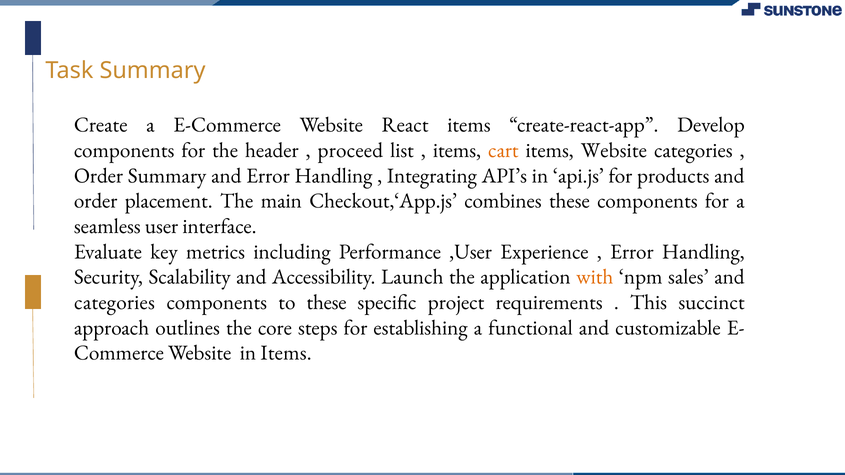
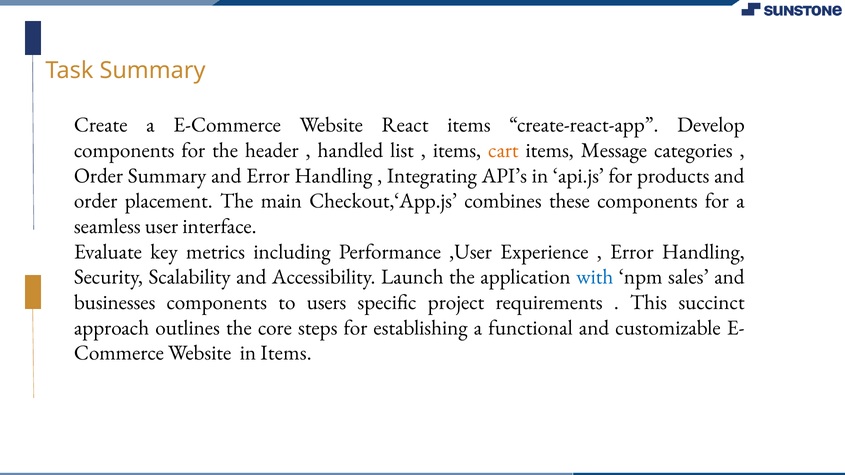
proceed: proceed -> handled (350, 150)
items Website: Website -> Message (614, 150)
with colour: orange -> blue (595, 277)
categories: categories -> businesses (115, 303)
to these: these -> users (327, 303)
